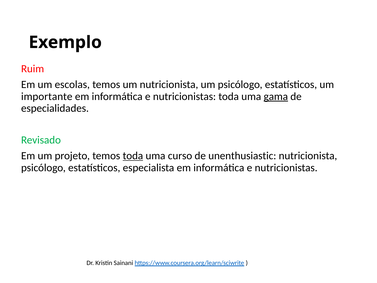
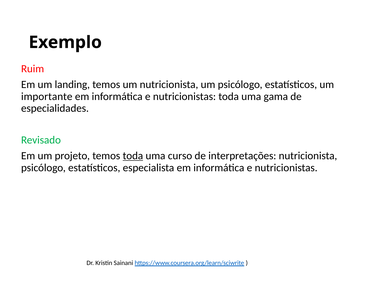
escolas: escolas -> landing (72, 84)
gama underline: present -> none (276, 96)
unenthusiastic: unenthusiastic -> interpretações (242, 156)
